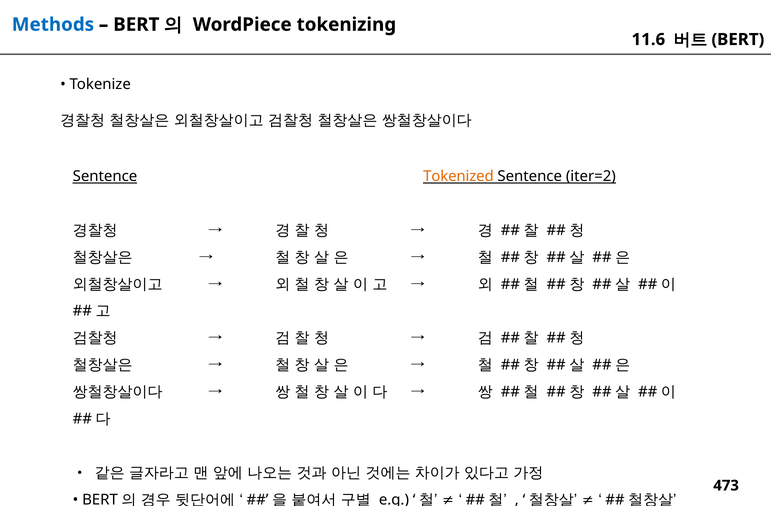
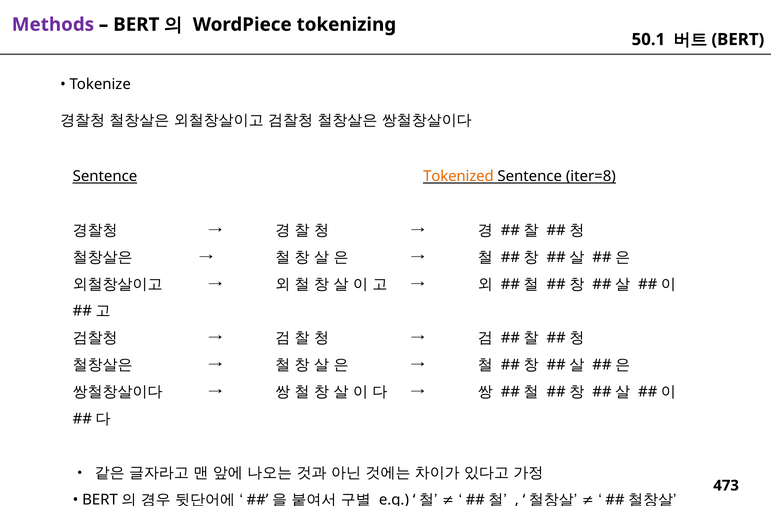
Methods colour: blue -> purple (53, 25)
11.6: 11.6 -> 50.1 (648, 40)
iter=2: iter=2 -> iter=8 (591, 176)
